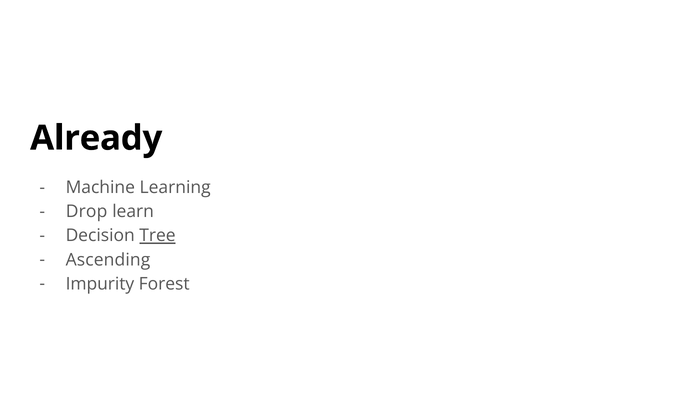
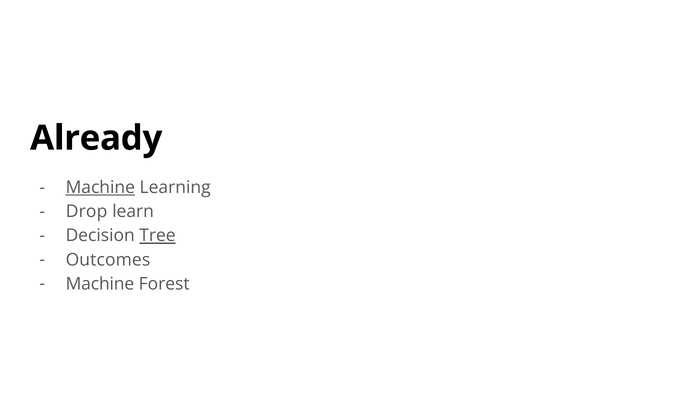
Machine underline: none -> present (100, 188)
Ascending: Ascending -> Outcomes (108, 260)
Impurity: Impurity -> Machine (100, 284)
